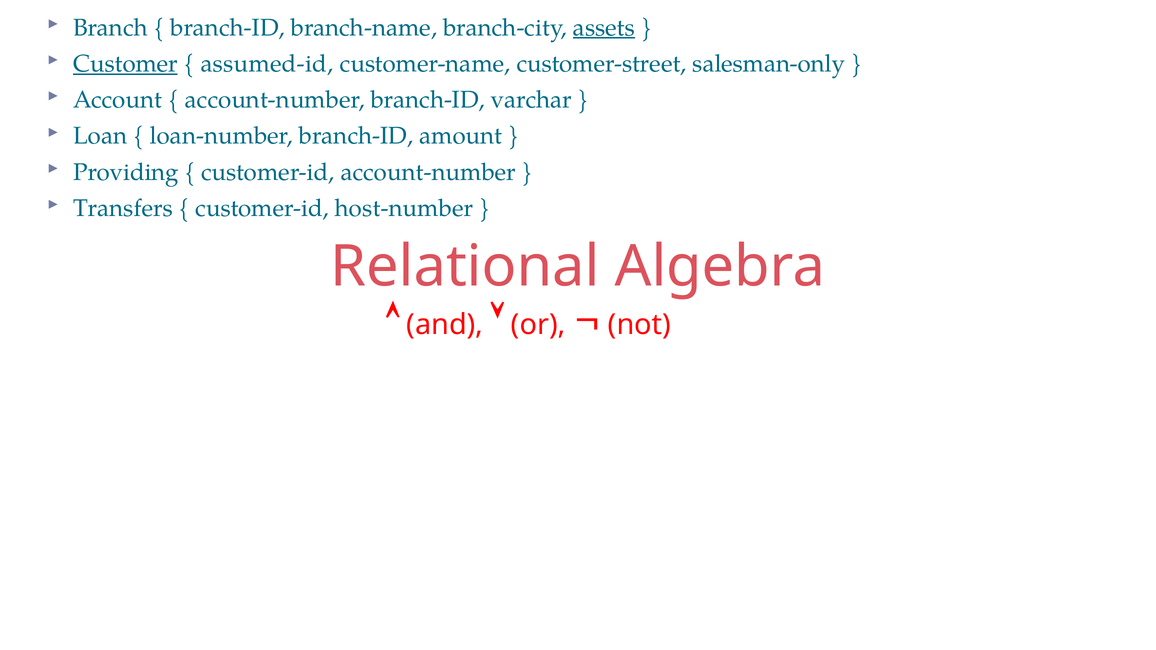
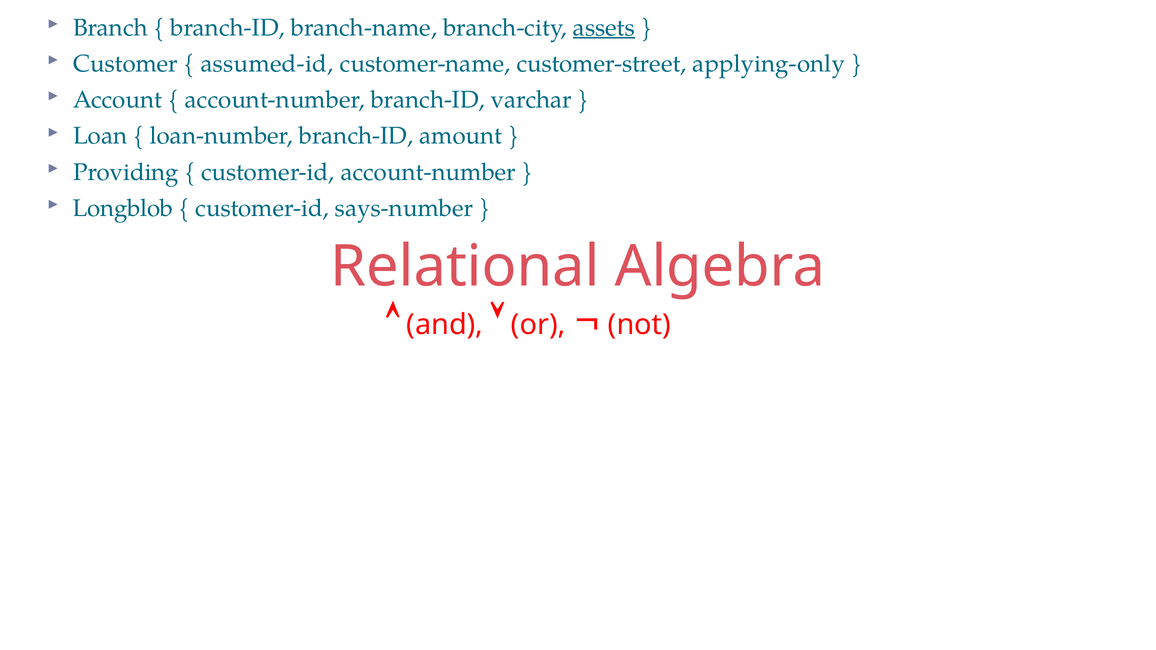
Customer underline: present -> none (125, 64)
salesman-only: salesman-only -> applying-only (769, 64)
Transfers: Transfers -> Longblob (123, 208)
host-number: host-number -> says-number (404, 208)
